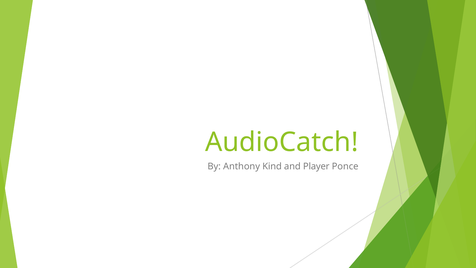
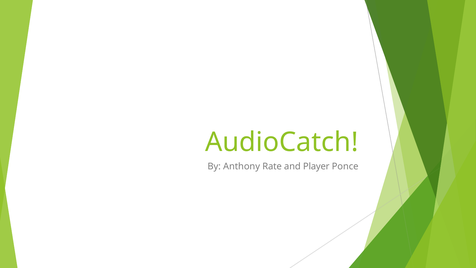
Kind: Kind -> Rate (272, 166)
